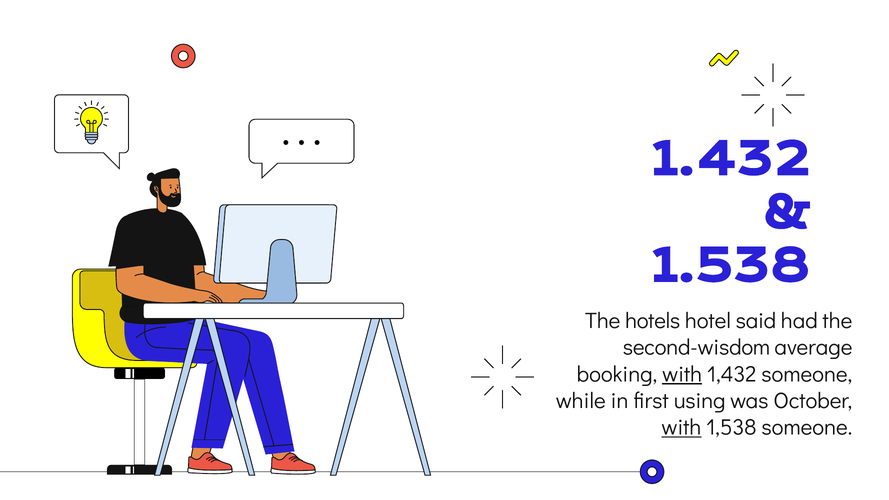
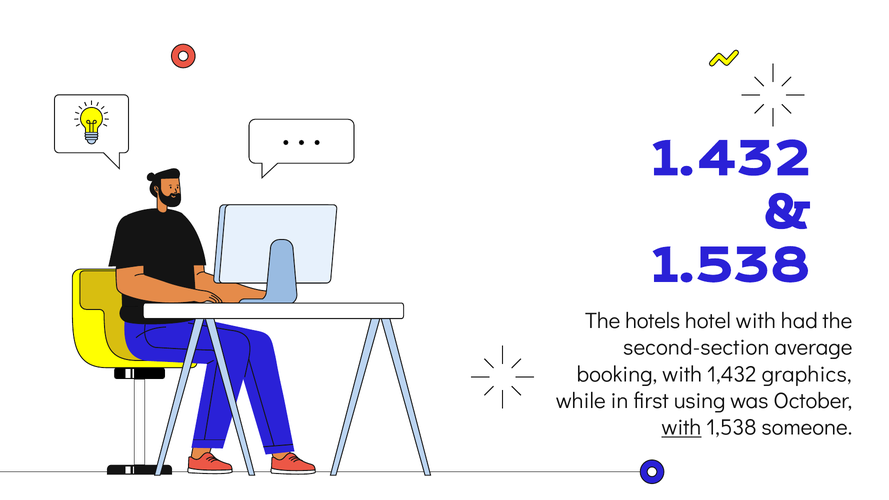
hotel said: said -> with (756, 321)
second-wisdom: second-wisdom -> second-section (696, 348)
with underline: present -> none (682, 374)
1,432 someone: someone -> graphics (807, 374)
